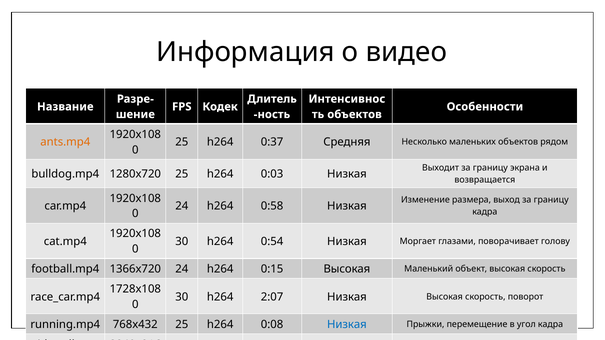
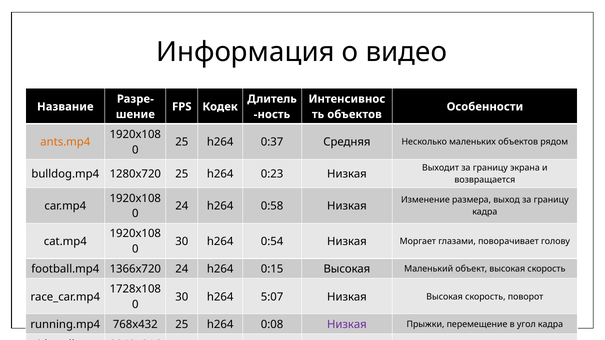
0:03: 0:03 -> 0:23 (272, 174)
2:07: 2:07 -> 5:07 (272, 297)
Низкая colour: blue -> purple (347, 325)
